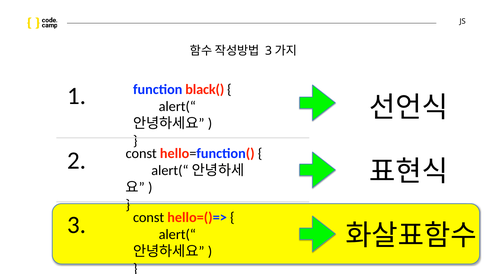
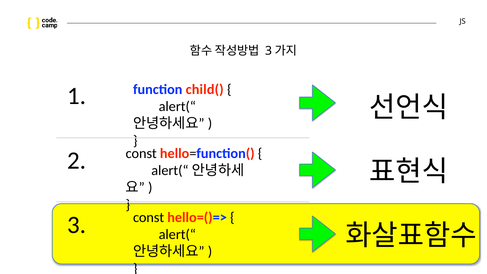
black(: black( -> child( (205, 89)
